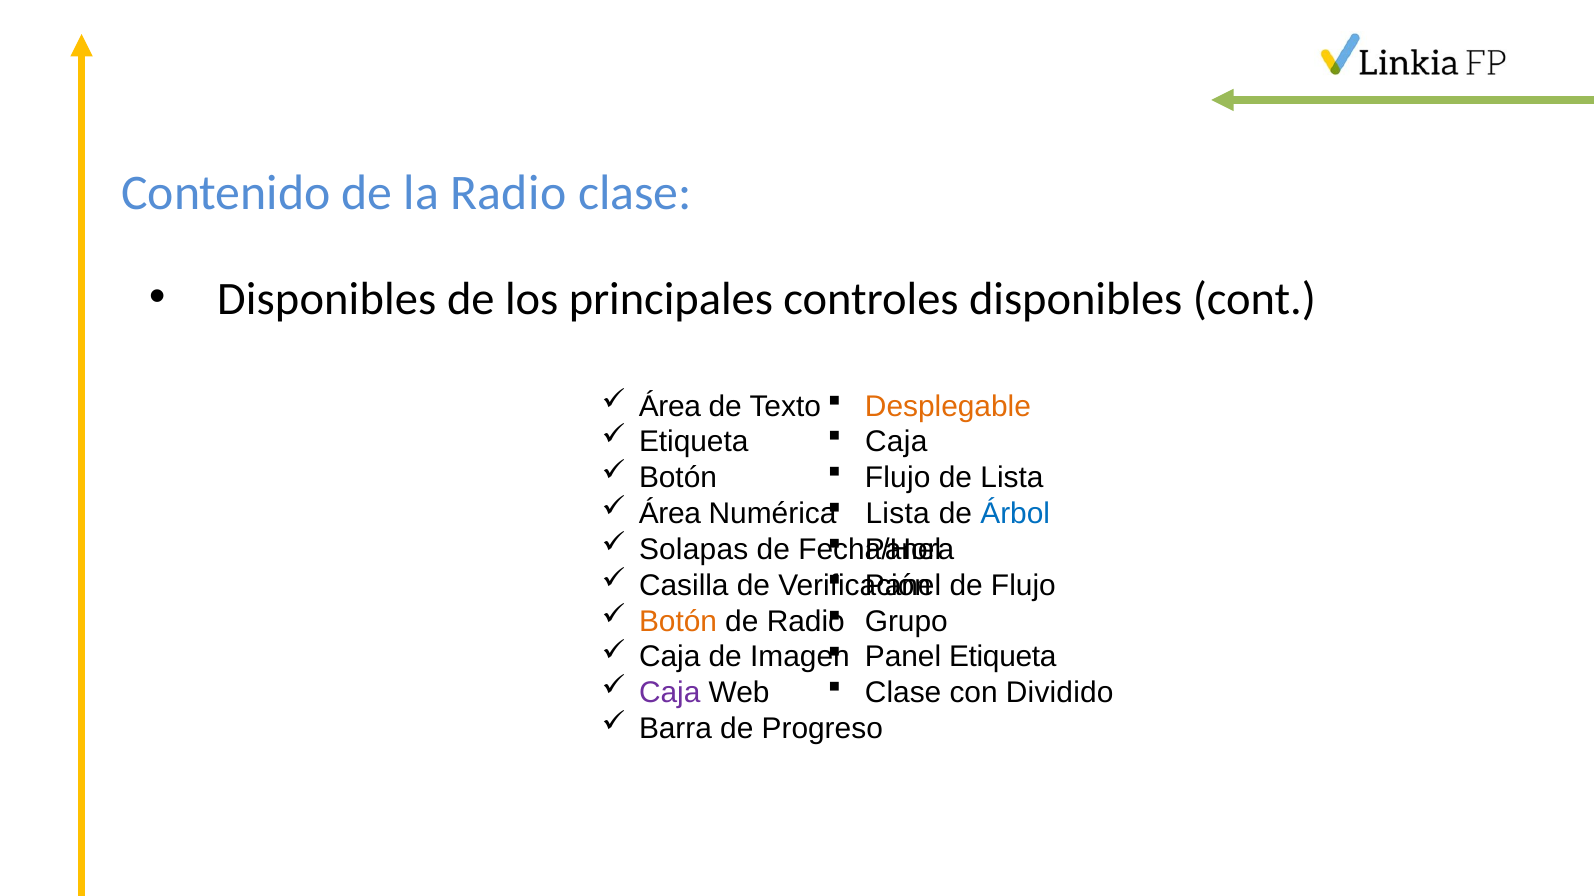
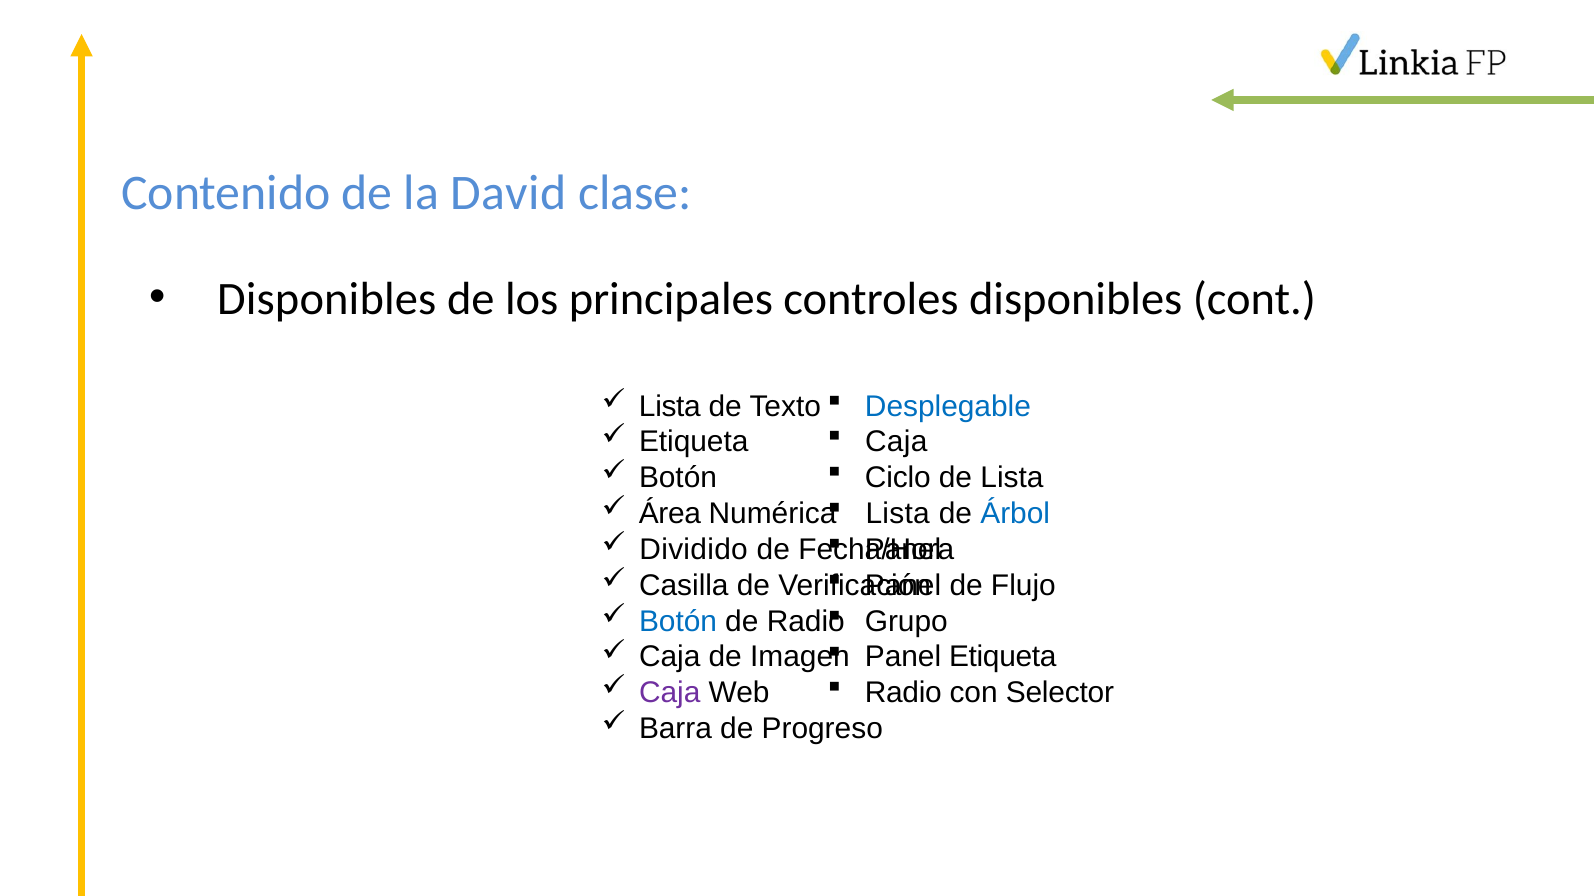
la Radio: Radio -> David (508, 193)
Área: Área -> Lista (670, 406)
Desplegable colour: orange -> blue (948, 406)
Flujo: Flujo -> Ciclo (898, 478)
Solapas: Solapas -> Dividido (694, 550)
Botón colour: orange -> blue (678, 622)
Clase: Clase -> Radio (903, 693)
Dividido: Dividido -> Selector (1060, 693)
